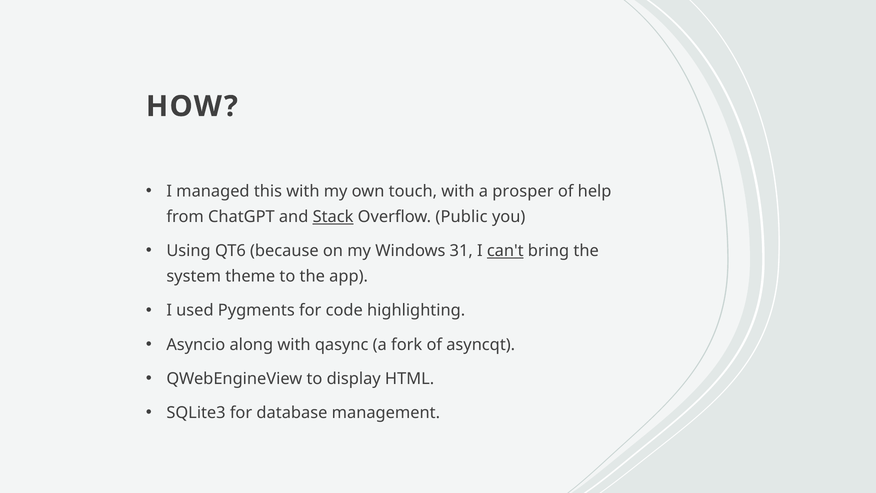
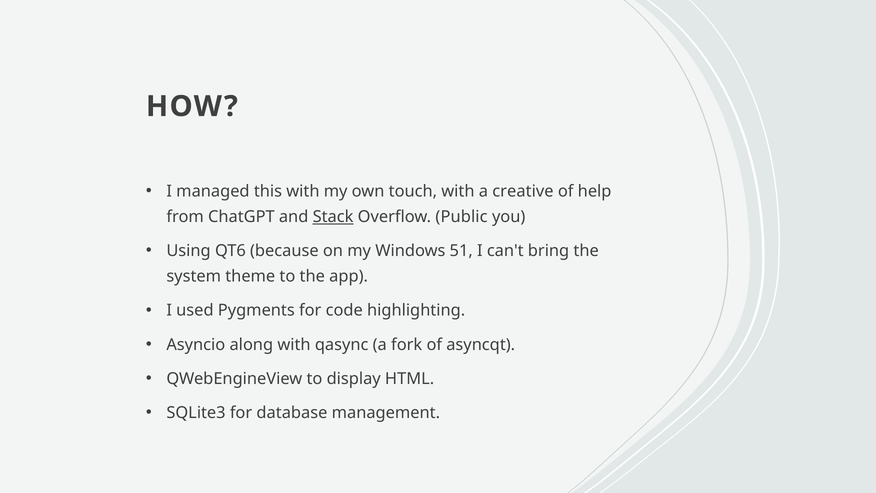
prosper: prosper -> creative (523, 191)
31: 31 -> 51 (461, 251)
can't underline: present -> none (505, 251)
